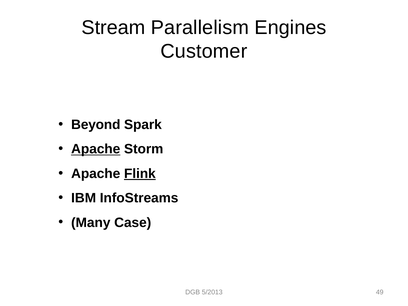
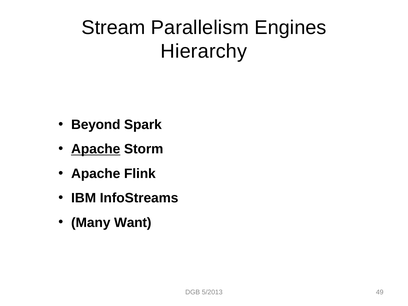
Customer: Customer -> Hierarchy (204, 51)
Flink underline: present -> none (140, 174)
Case: Case -> Want (133, 223)
